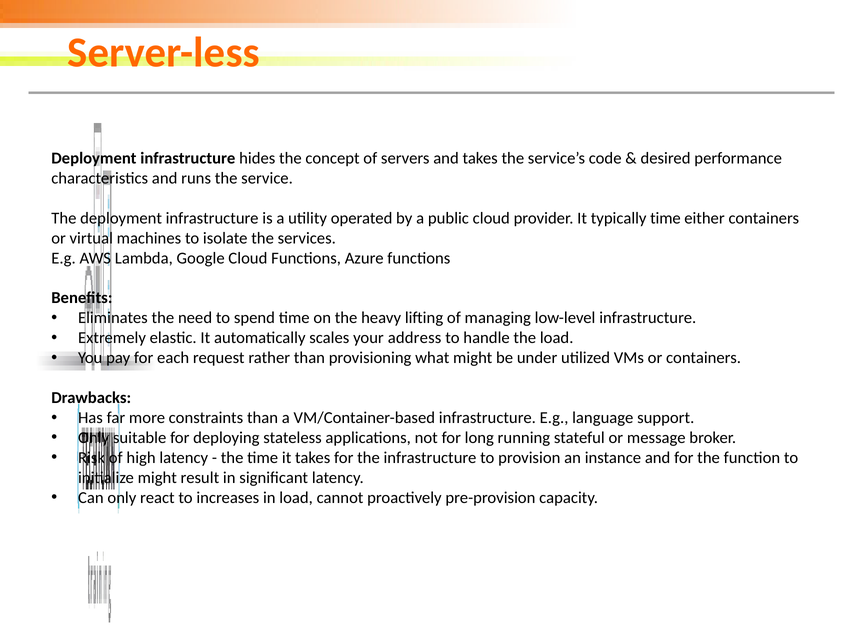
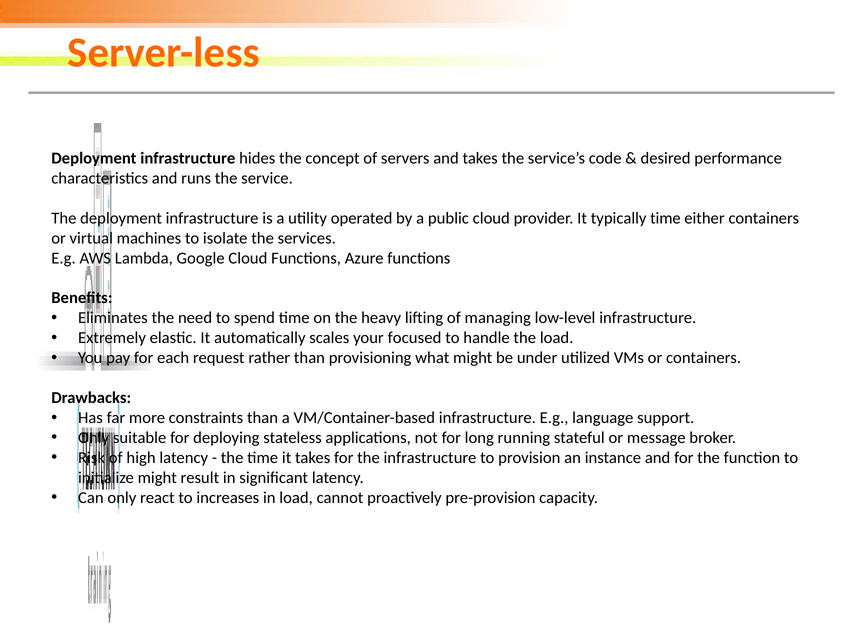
address: address -> focused (415, 338)
